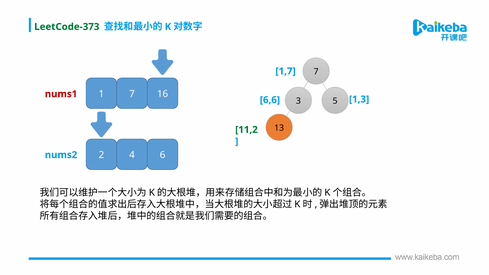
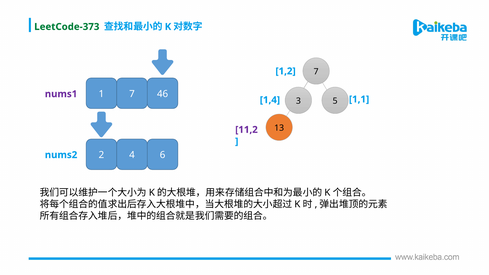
1,7: 1,7 -> 1,2 (286, 71)
16: 16 -> 46 (163, 94)
nums1 colour: red -> purple (61, 94)
6,6: 6,6 -> 1,4 (270, 100)
1,3: 1,3 -> 1,1 (359, 99)
11,2 colour: green -> purple (246, 130)
